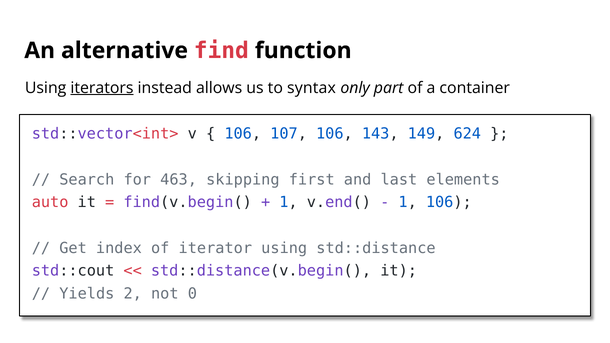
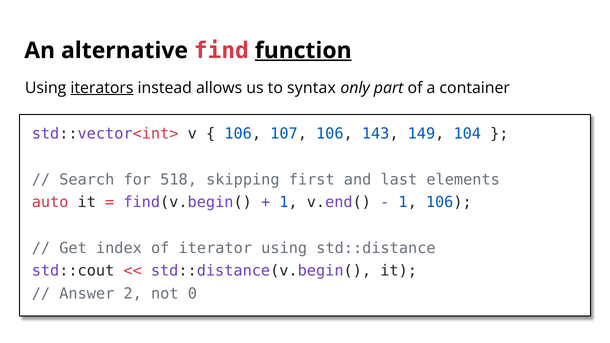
function underline: none -> present (303, 51)
624: 624 -> 104 (467, 134)
463: 463 -> 518 (179, 180)
Yields: Yields -> Answer (87, 294)
